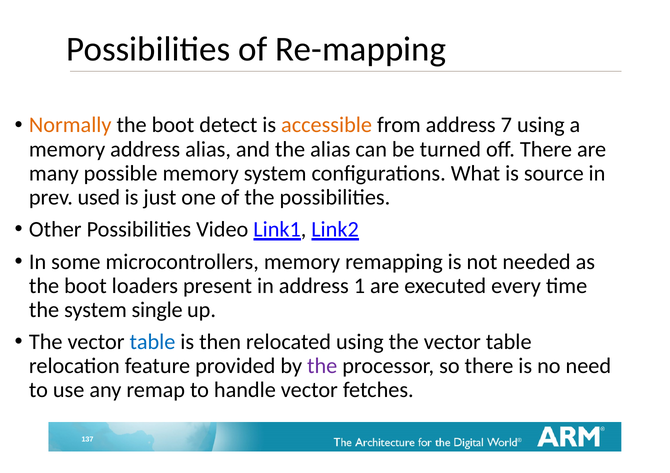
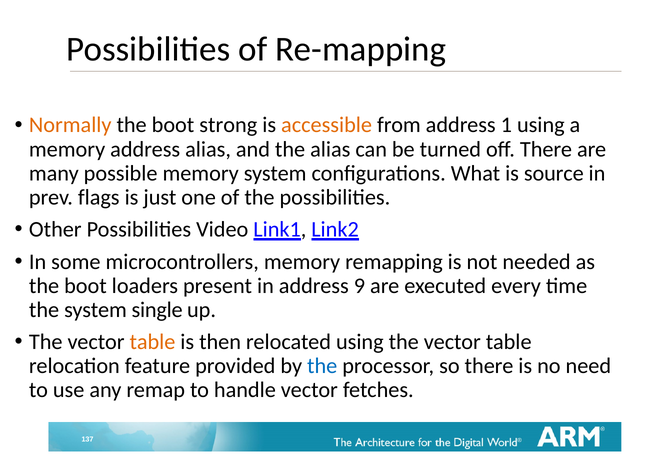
detect: detect -> strong (228, 125)
7: 7 -> 1 (506, 125)
used: used -> flags (99, 197)
1: 1 -> 9 (359, 286)
table colour: blue -> orange (152, 342)
the colour: purple -> blue (322, 366)
